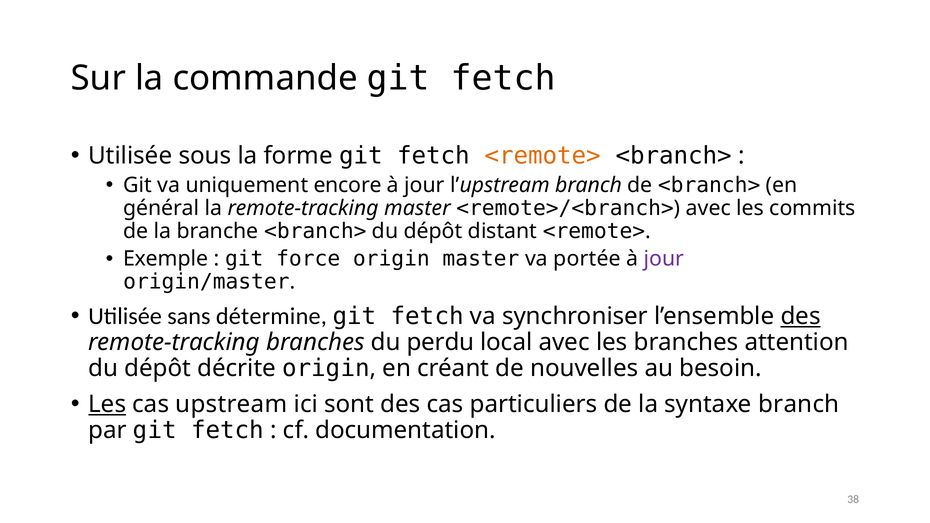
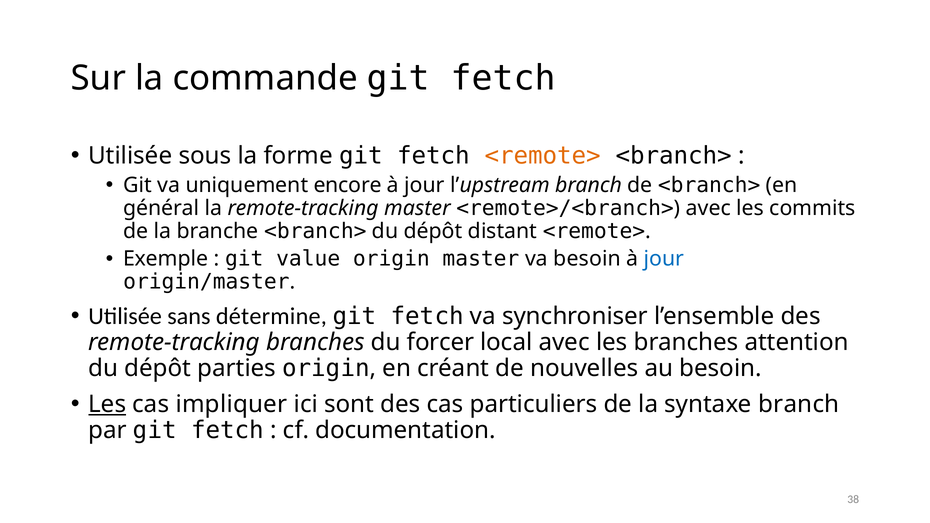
force: force -> value (308, 259)
va portée: portée -> besoin (587, 259)
jour colour: purple -> blue (664, 259)
des underline: present -> none (801, 316)
perdu: perdu -> forcer (441, 342)
décrite: décrite -> parties (237, 369)
upstream: upstream -> impliquer (231, 404)
